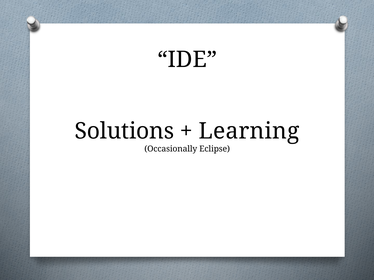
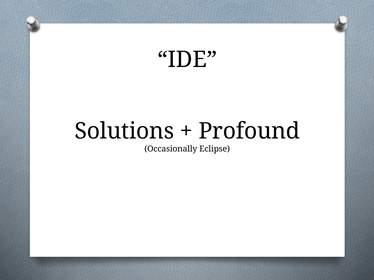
Learning: Learning -> Profound (249, 131)
